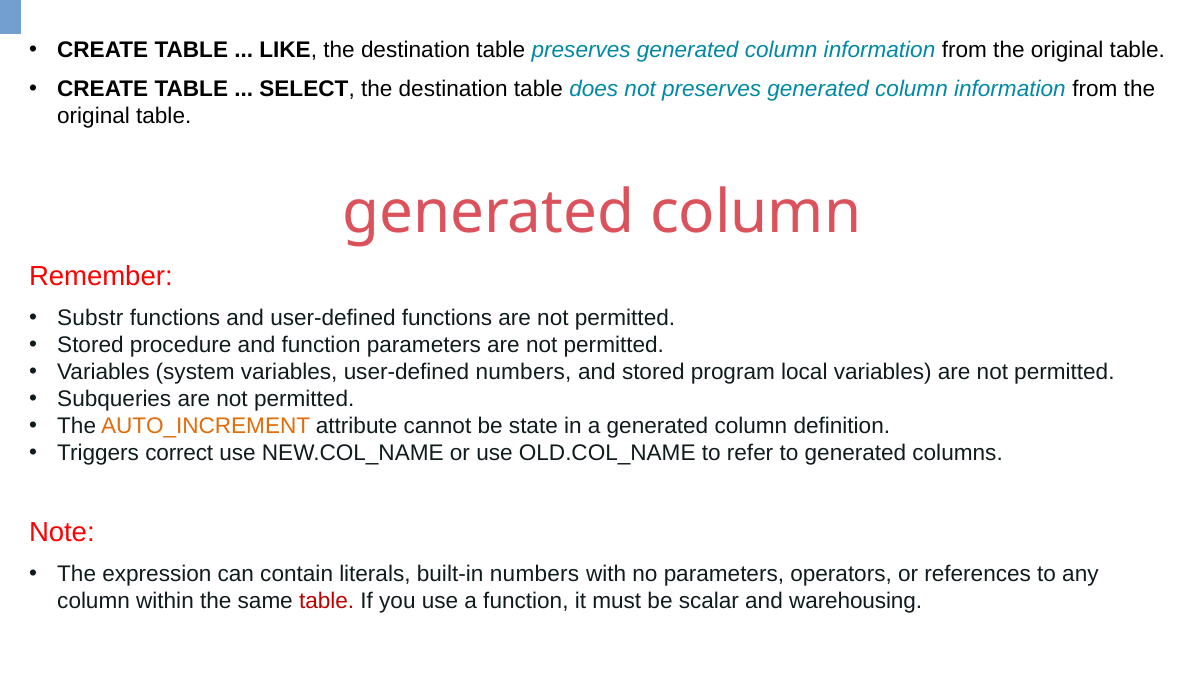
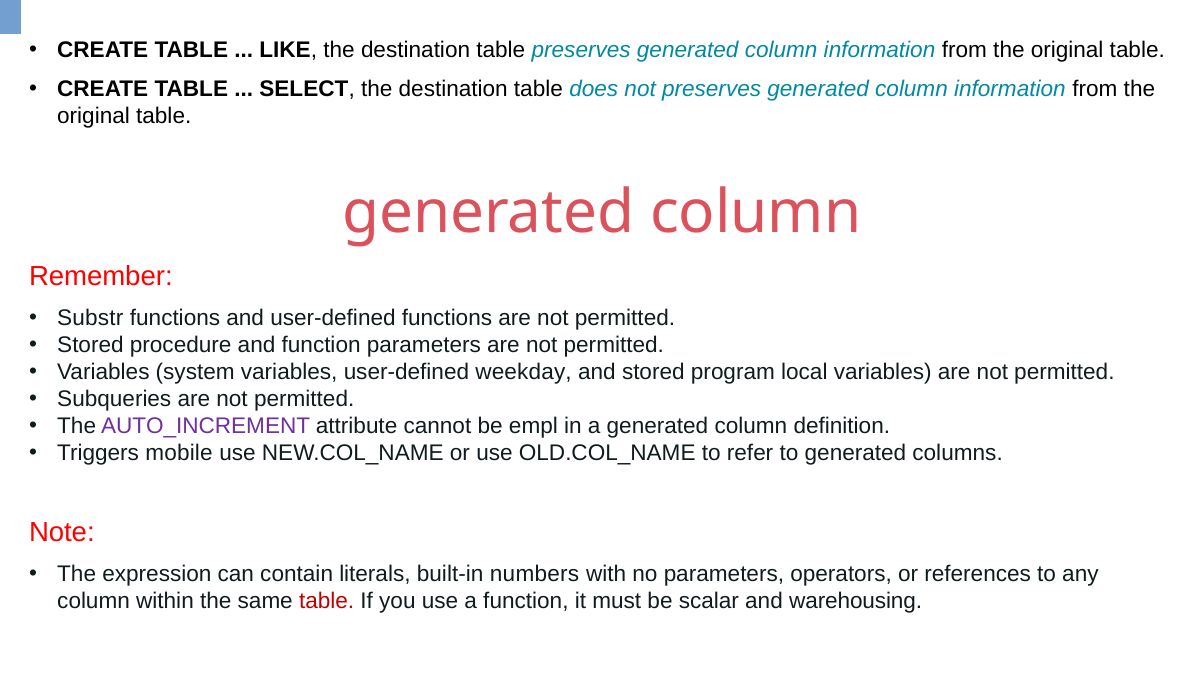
user-defined numbers: numbers -> weekday (524, 372)
AUTO_INCREMENT colour: orange -> purple (206, 426)
state: state -> empl (533, 426)
correct: correct -> mobile (179, 453)
